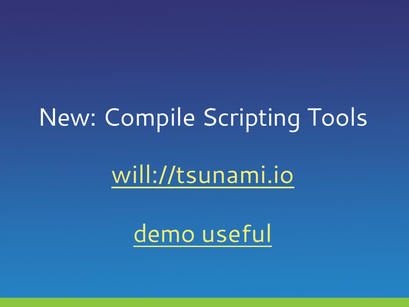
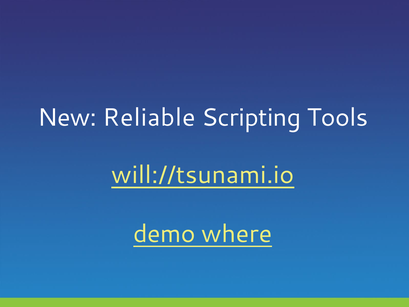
Compile: Compile -> Reliable (149, 117)
useful: useful -> where (237, 234)
